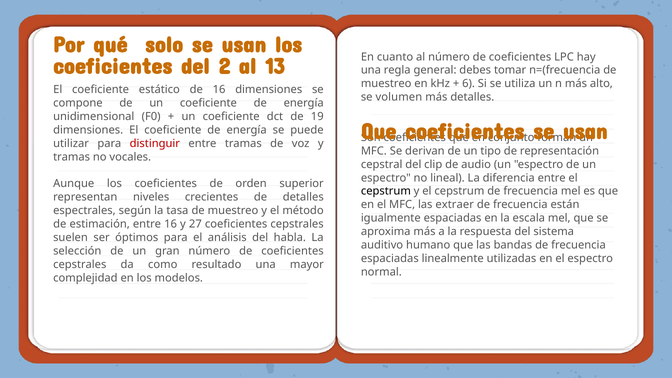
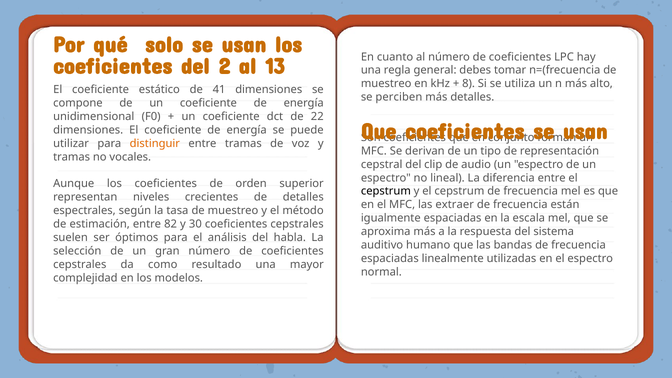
6: 6 -> 8 (469, 84)
de 16: 16 -> 41 (219, 90)
volumen: volumen -> perciben (399, 97)
19: 19 -> 22 (317, 117)
distinguir colour: red -> orange (155, 143)
entre 16: 16 -> 82 (171, 224)
27: 27 -> 30 (195, 224)
